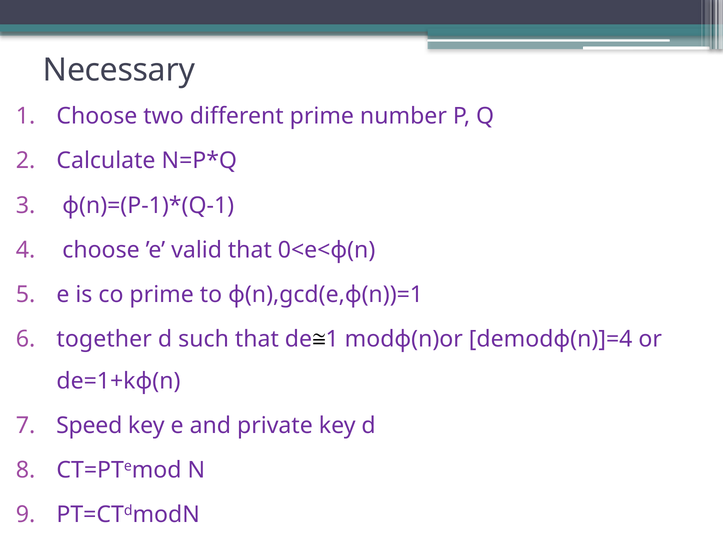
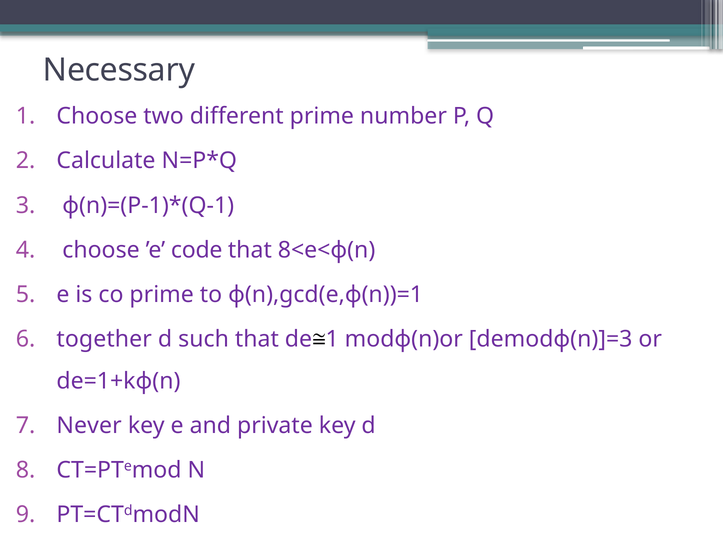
valid: valid -> code (197, 250)
0<e<ɸ(n: 0<e<ɸ(n -> 8<e<ɸ(n (327, 250)
demodɸ(n)]=4: demodɸ(n)]=4 -> demodɸ(n)]=3 (551, 339)
Speed: Speed -> Never (89, 425)
